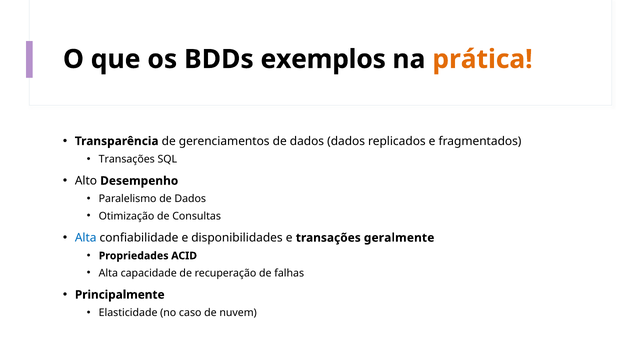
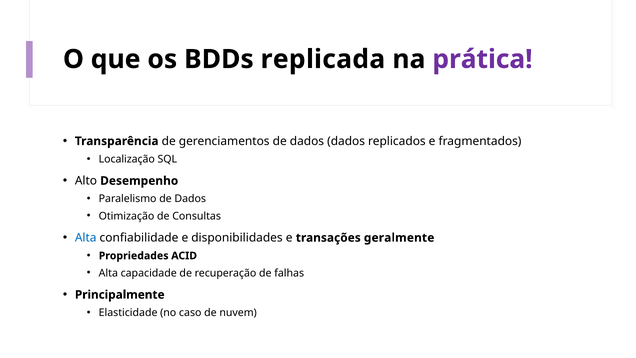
exemplos: exemplos -> replicada (323, 59)
prática colour: orange -> purple (482, 59)
Transações: Transações -> Localização (127, 159)
